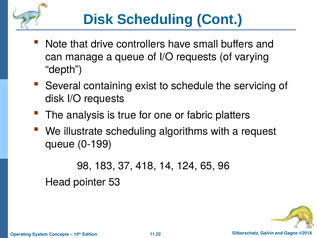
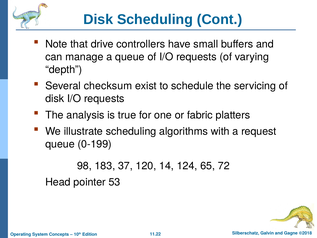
containing: containing -> checksum (108, 86)
418: 418 -> 120 (146, 166)
96: 96 -> 72 (224, 166)
